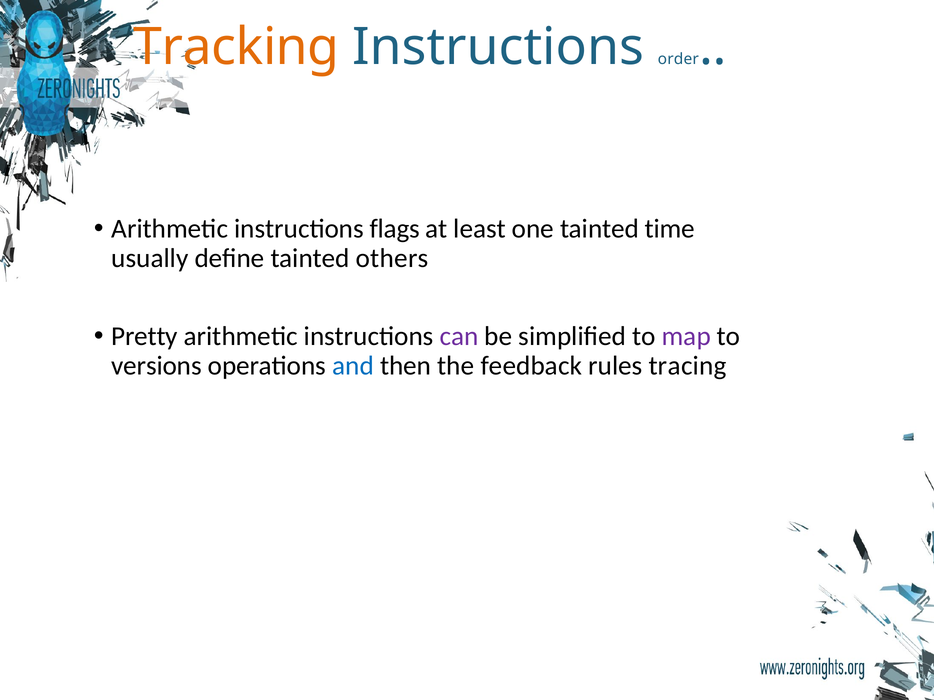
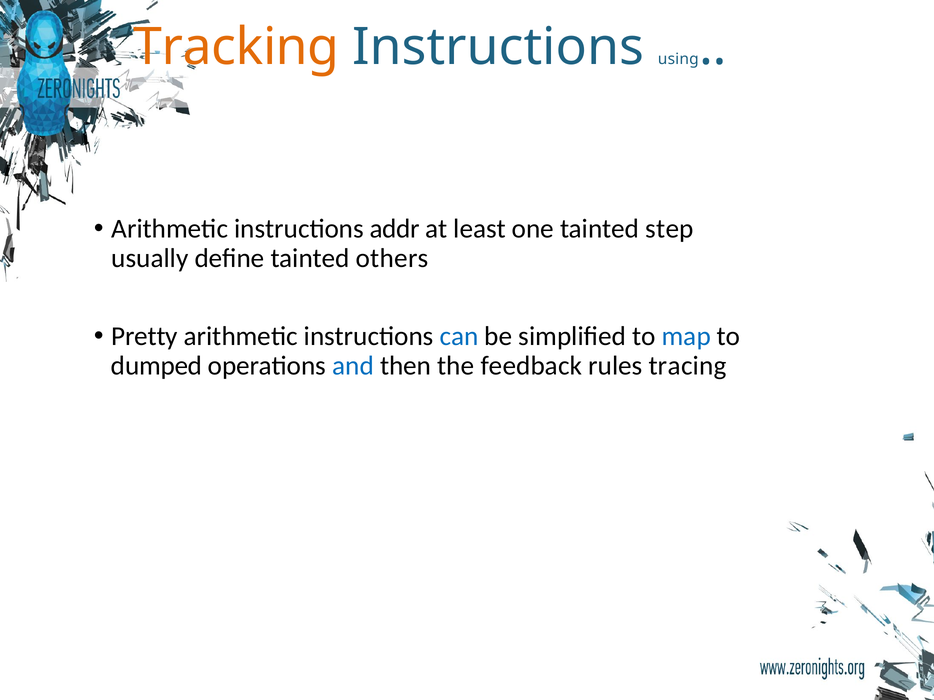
order: order -> using (678, 59)
flags: flags -> addr (395, 229)
time: time -> step (669, 229)
can colour: purple -> blue (459, 337)
map colour: purple -> blue (686, 337)
versions: versions -> dumped (157, 366)
